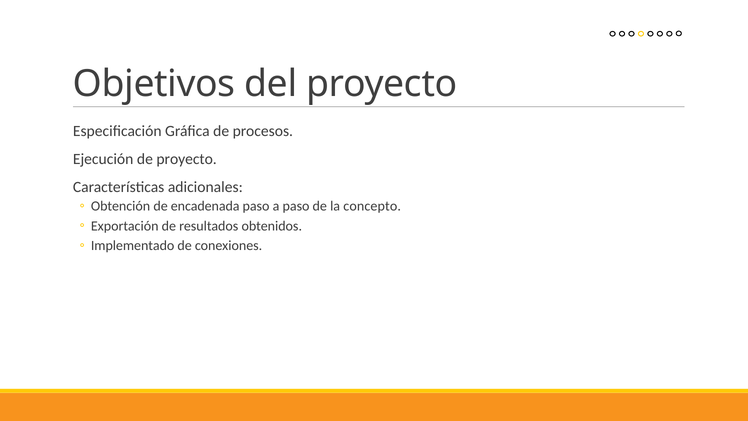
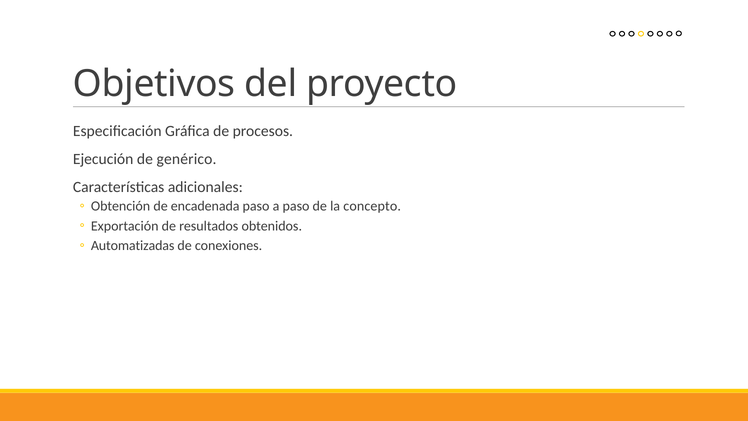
de proyecto: proyecto -> genérico (187, 159)
Implementado: Implementado -> Automatizadas (133, 246)
